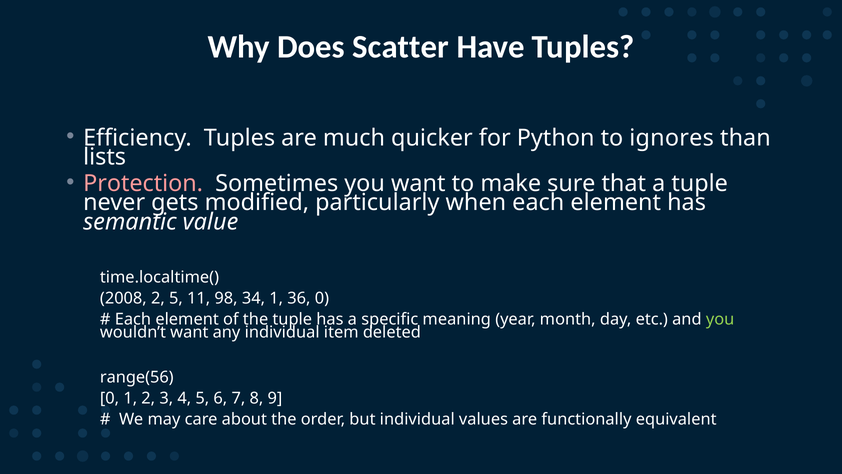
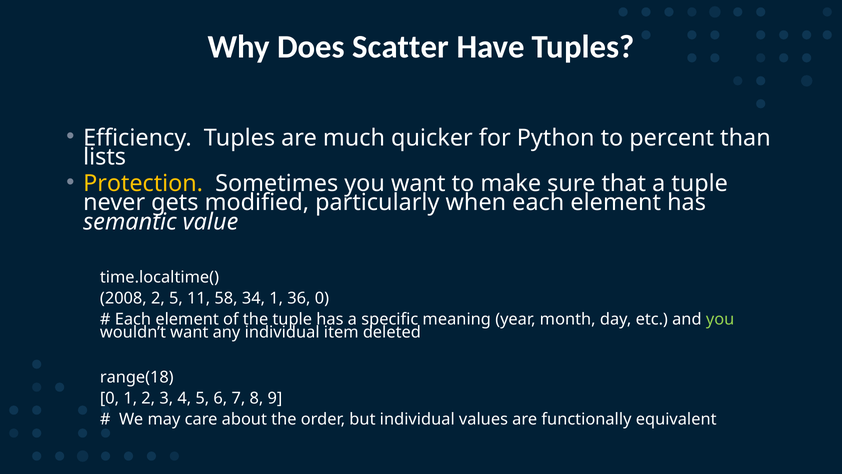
ignores: ignores -> percent (672, 138)
Protection colour: pink -> yellow (143, 183)
98: 98 -> 58 (226, 298)
range(56: range(56 -> range(18 (137, 377)
